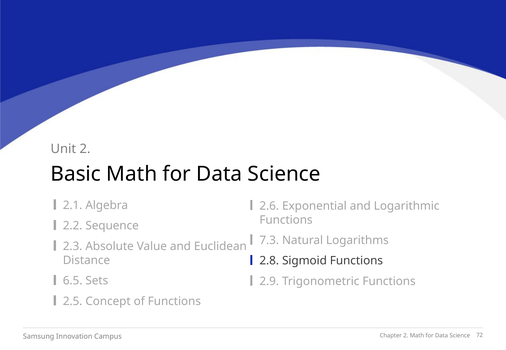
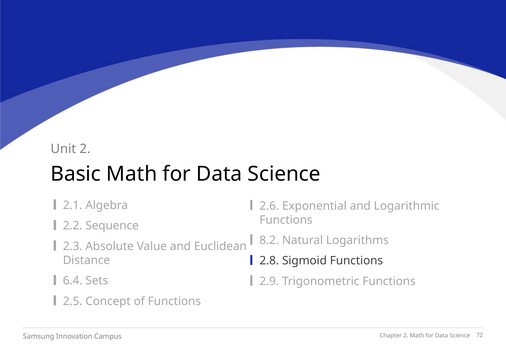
7.3: 7.3 -> 8.2 (269, 241)
6.5: 6.5 -> 6.4 (73, 281)
